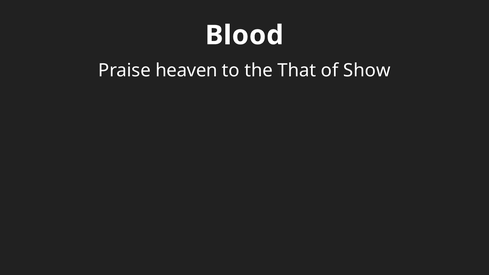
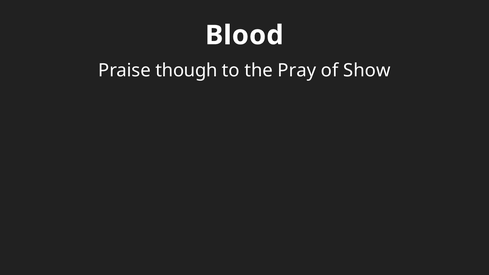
heaven: heaven -> though (186, 71)
That: That -> Pray (297, 71)
